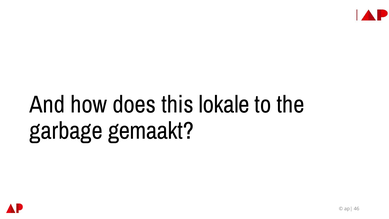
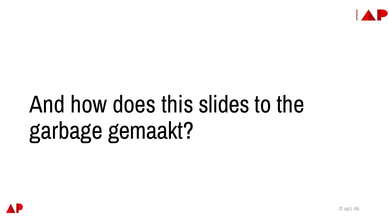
lokale: lokale -> slides (224, 105)
